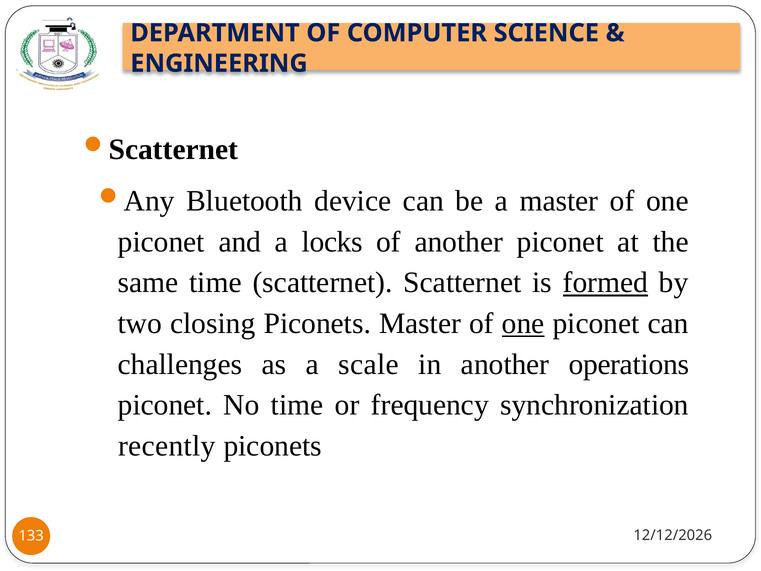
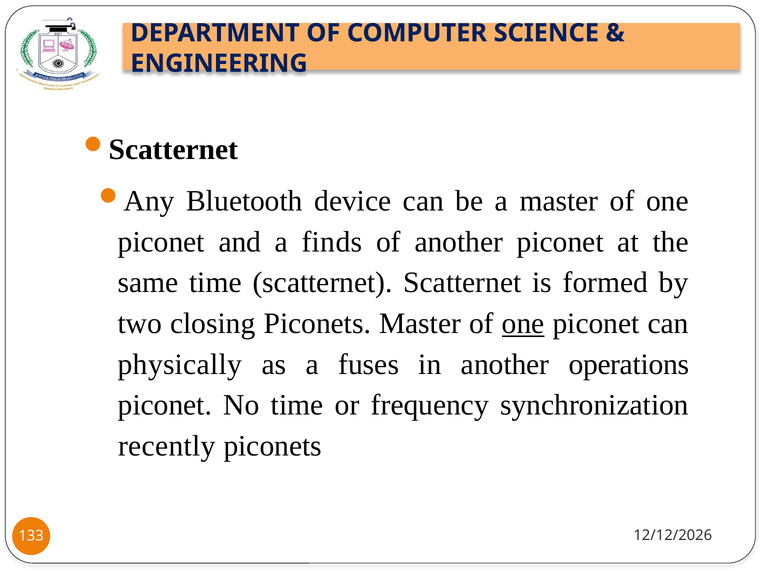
locks: locks -> finds (332, 242)
formed underline: present -> none (605, 283)
challenges: challenges -> physically (180, 364)
scale: scale -> fuses (369, 364)
